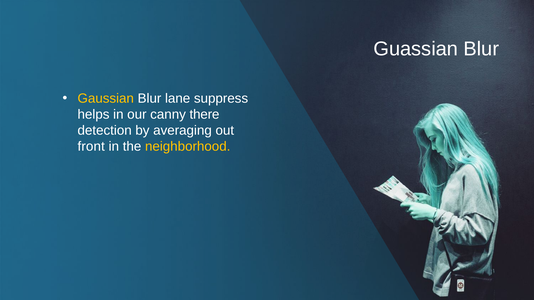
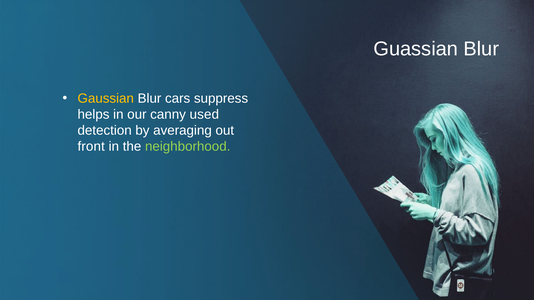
lane: lane -> cars (178, 99)
there: there -> used (204, 115)
neighborhood colour: yellow -> light green (188, 147)
